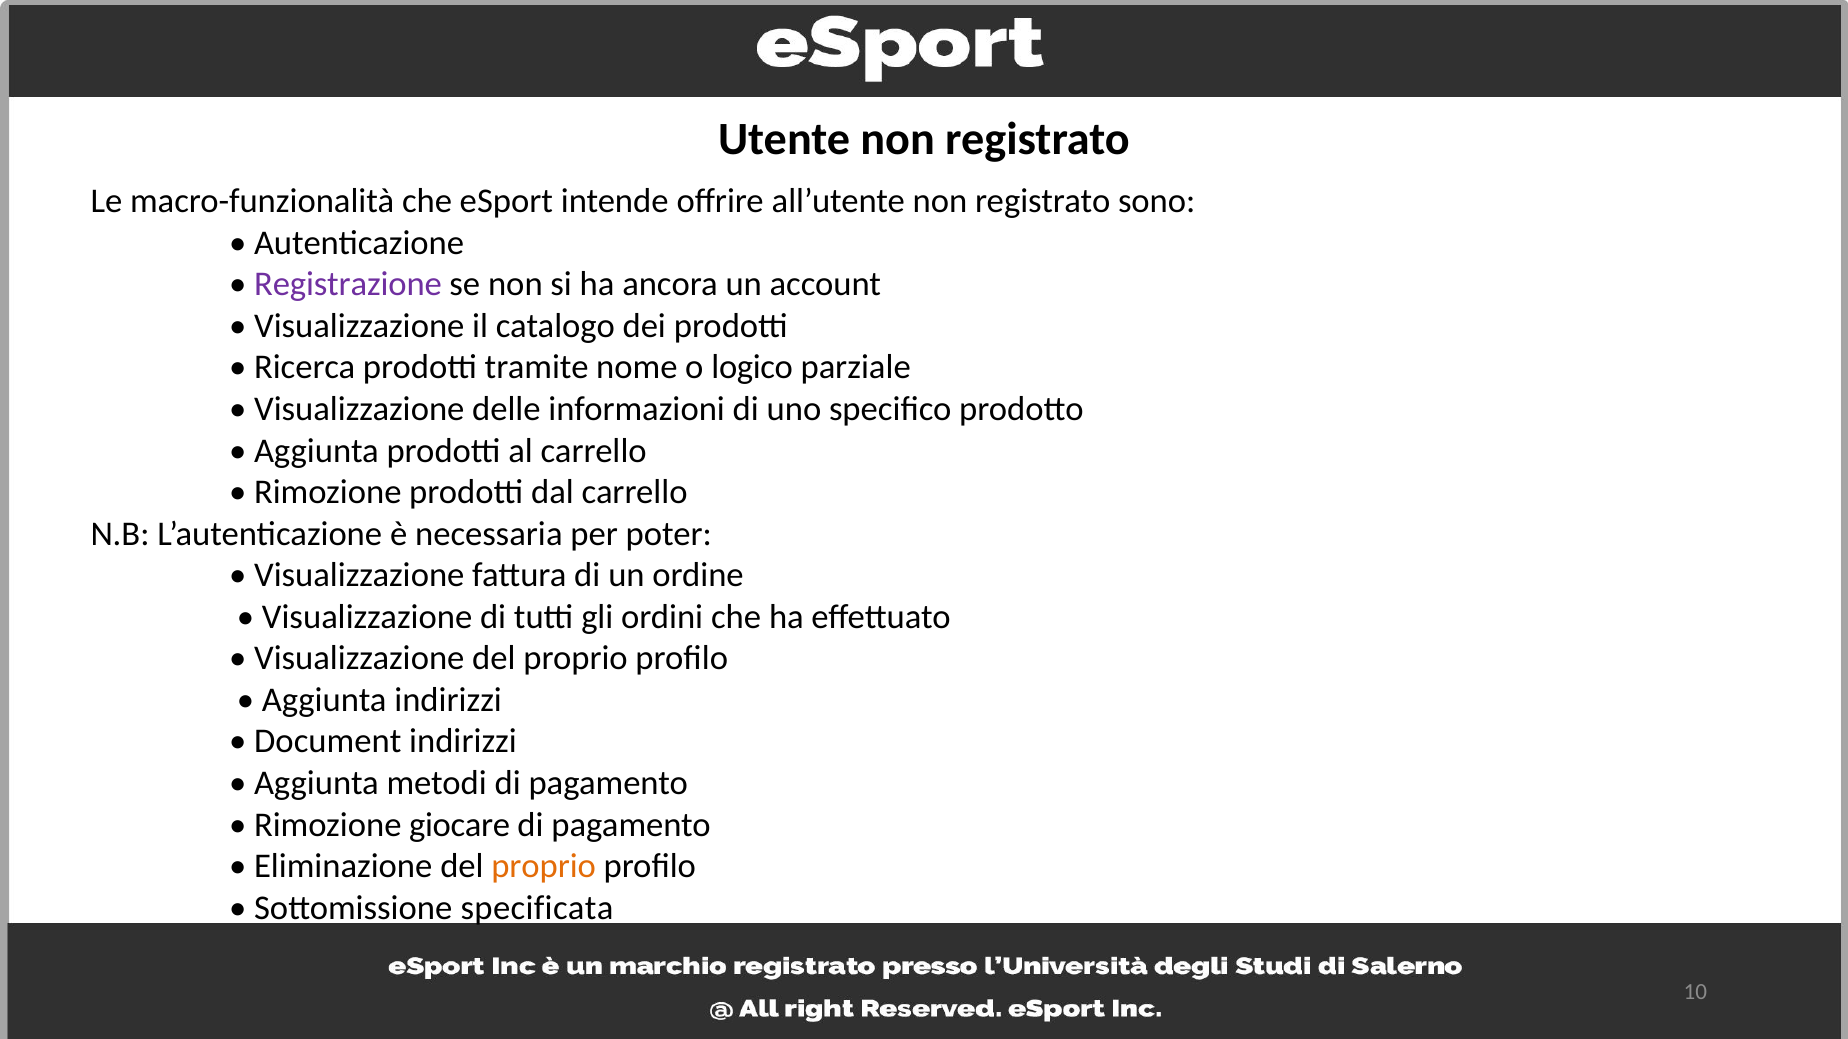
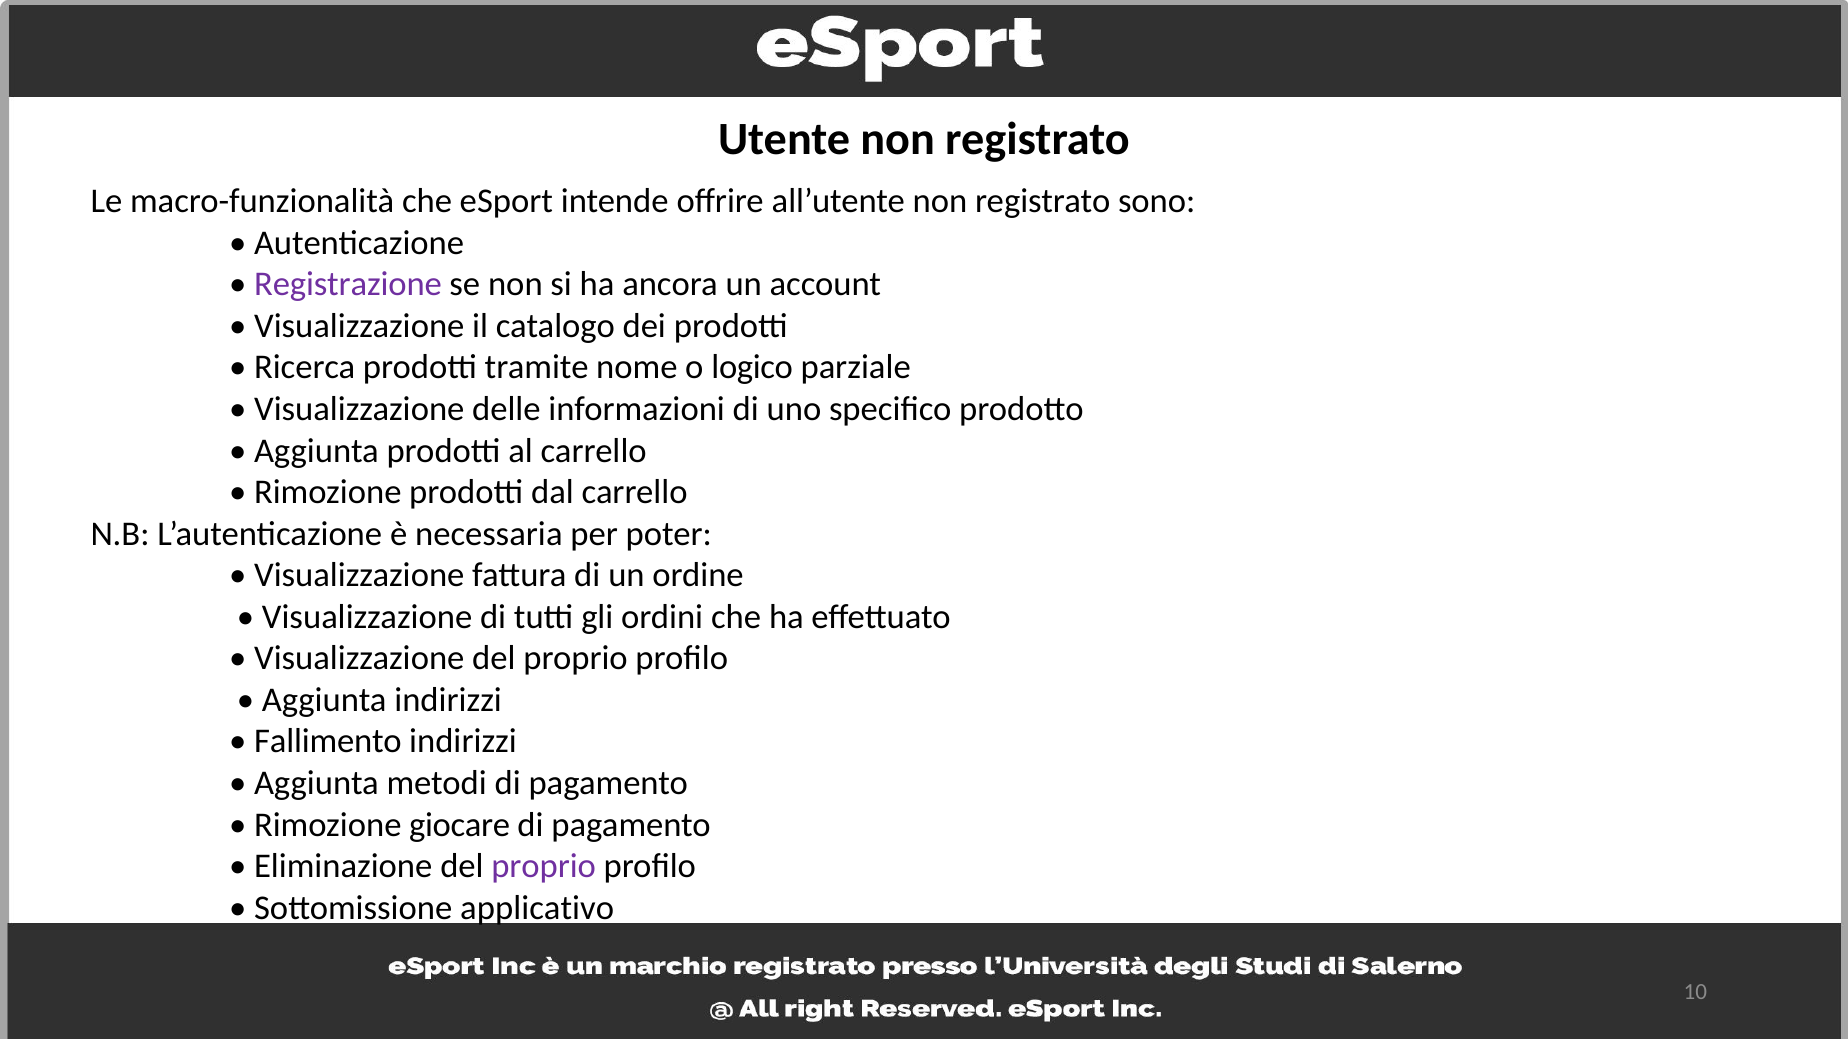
Document: Document -> Fallimento (328, 742)
proprio colour: orange -> purple (544, 867)
specificata: specificata -> applicativo (537, 908)
